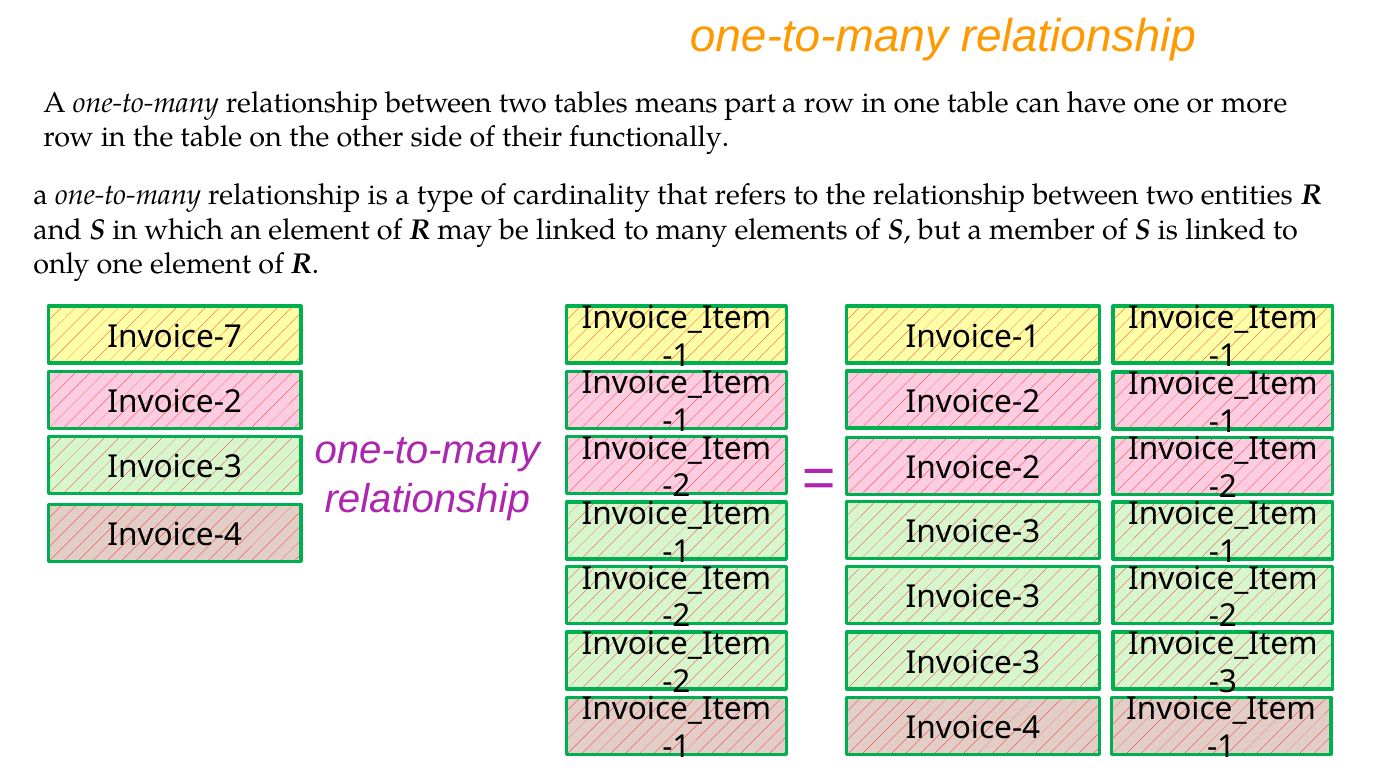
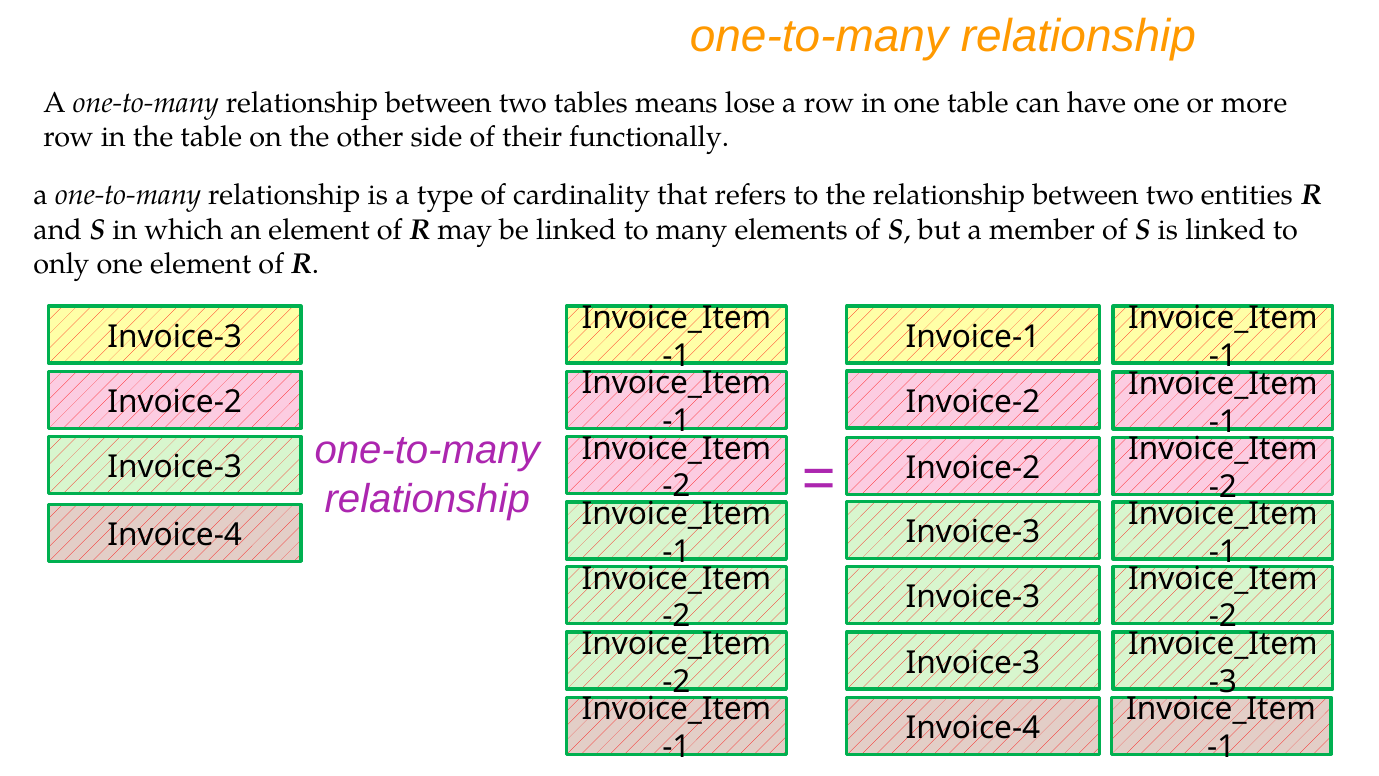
part: part -> lose (750, 103)
Invoice-7: Invoice-7 -> Invoice-3 (175, 337)
